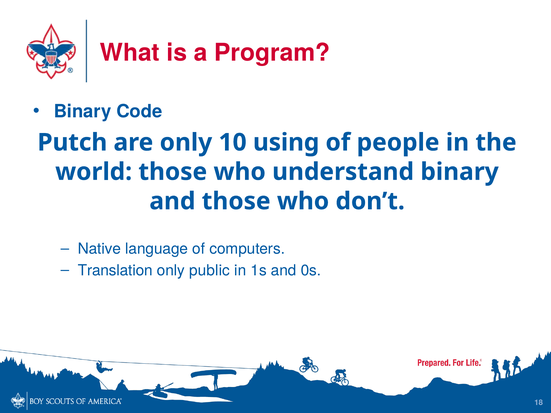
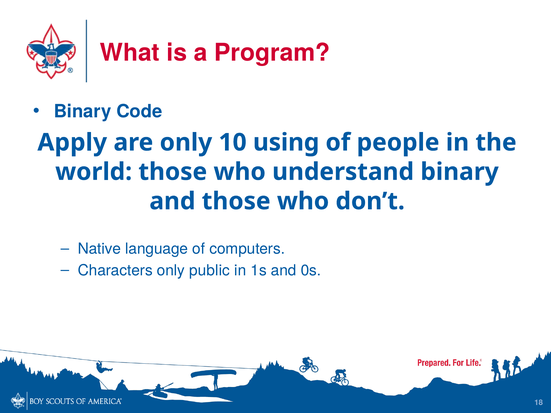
Putch: Putch -> Apply (72, 143)
Translation: Translation -> Characters (115, 270)
